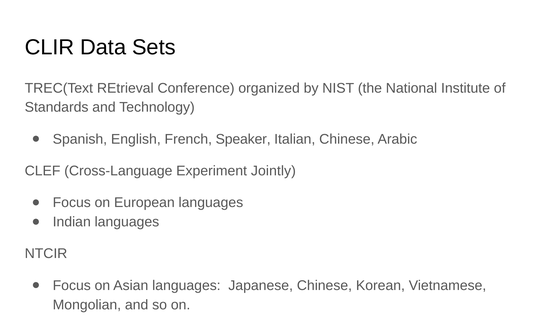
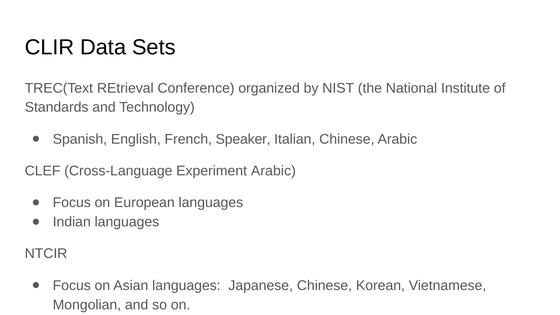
Experiment Jointly: Jointly -> Arabic (273, 171)
